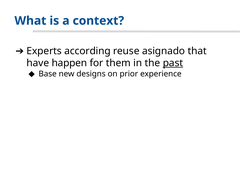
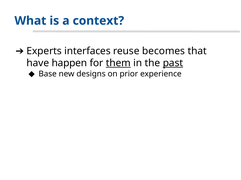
according: according -> interfaces (88, 51)
asignado: asignado -> becomes (164, 51)
them underline: none -> present (118, 63)
